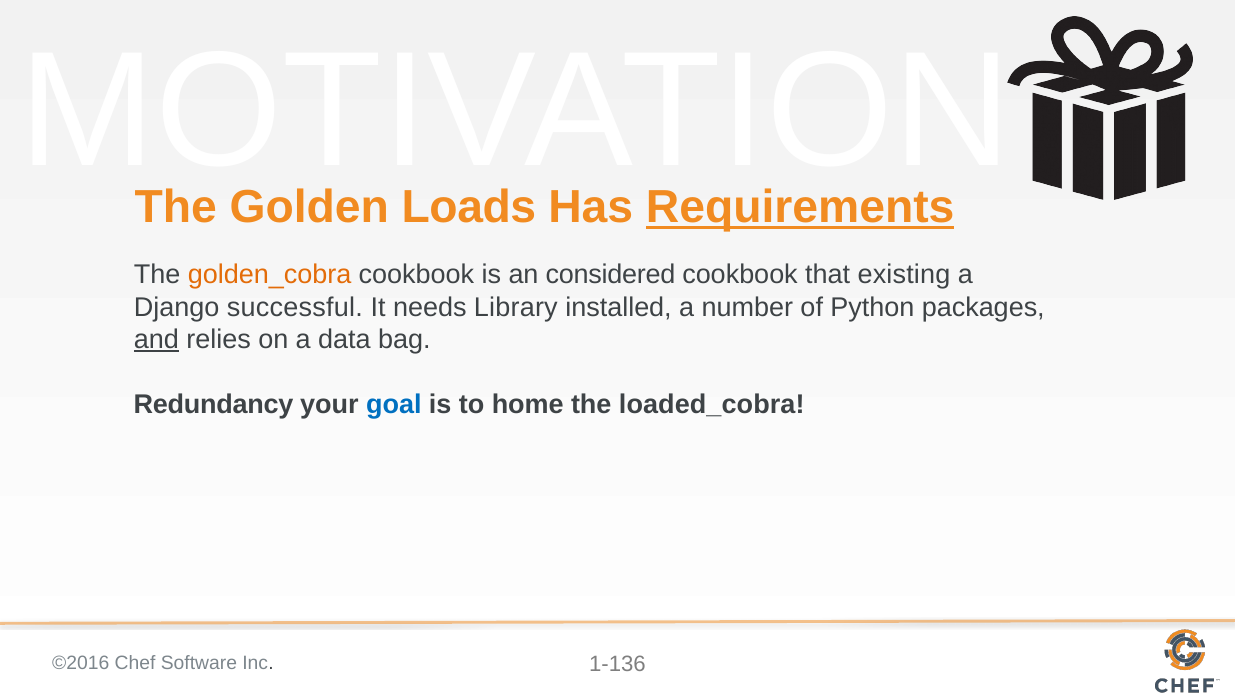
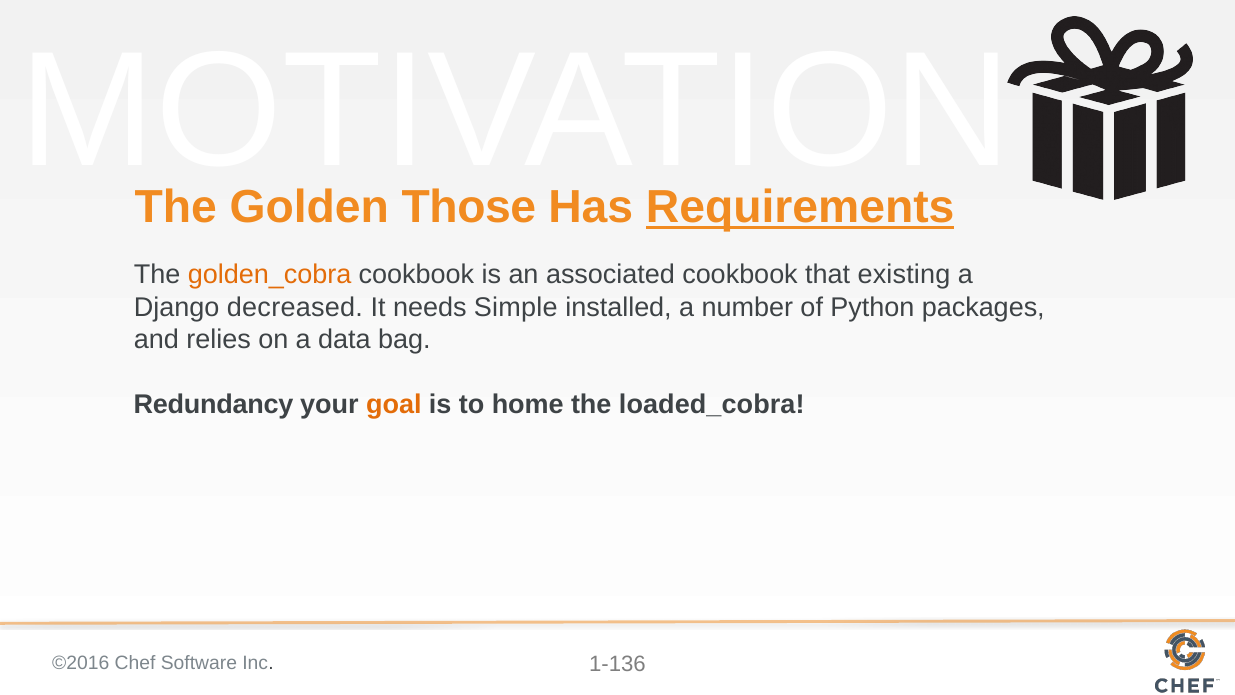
Loads: Loads -> Those (469, 207)
considered: considered -> associated (610, 275)
successful: successful -> decreased (295, 307)
Library: Library -> Simple (516, 307)
and underline: present -> none (156, 339)
goal colour: blue -> orange (394, 404)
